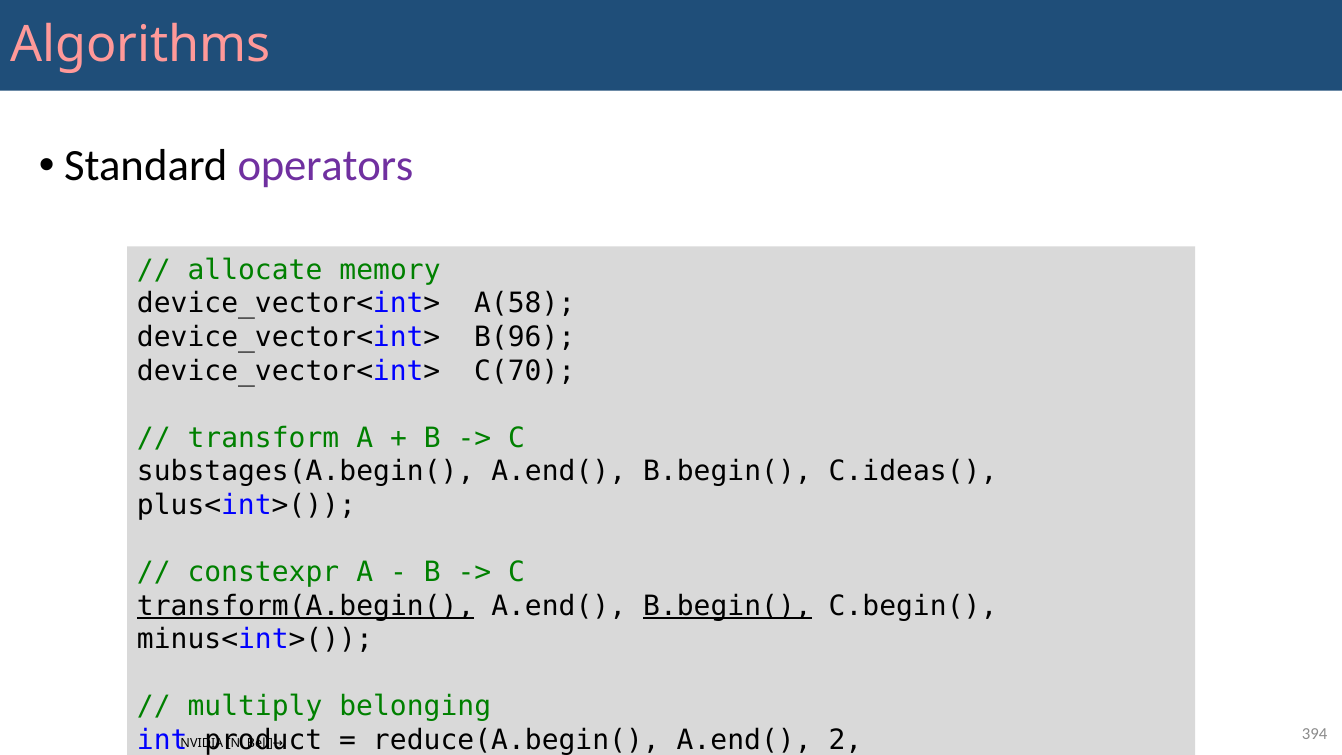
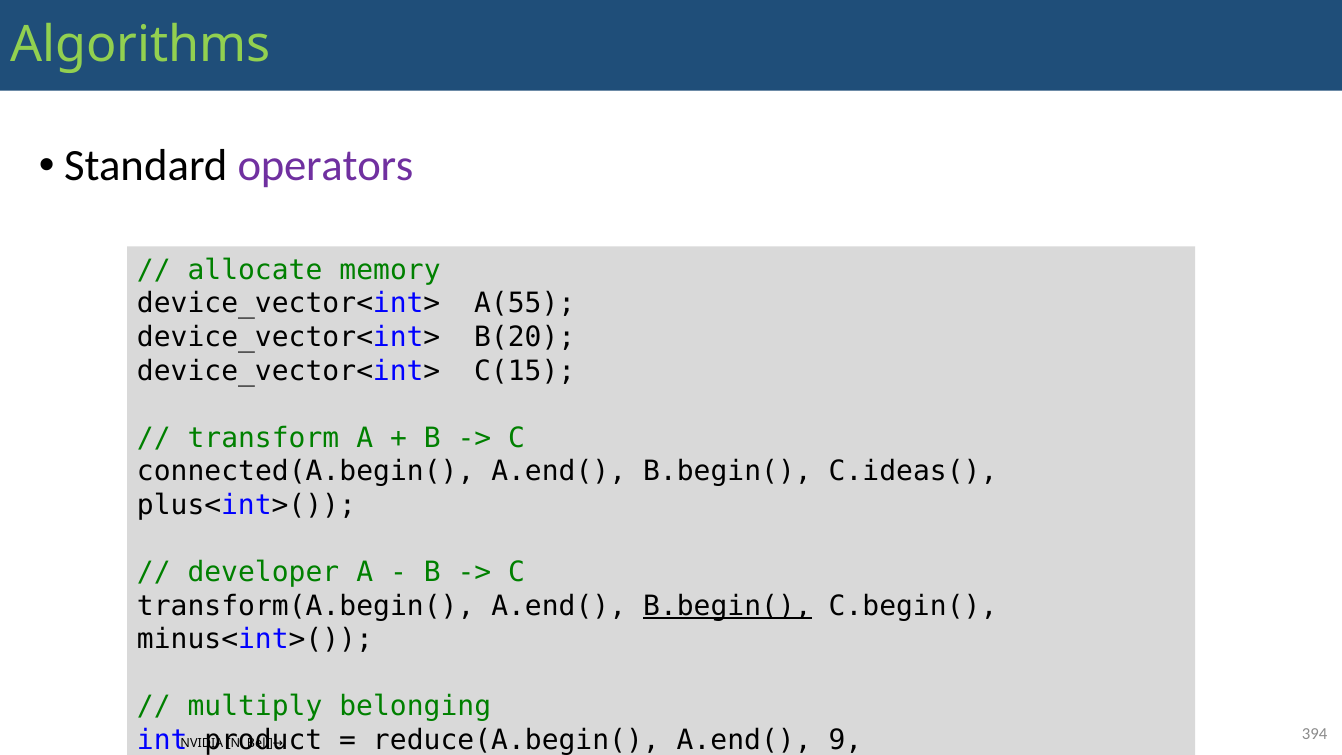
Algorithms colour: pink -> light green (140, 45)
A(58: A(58 -> A(55 (525, 304)
B(96: B(96 -> B(20 (525, 337)
C(70: C(70 -> C(15 (525, 371)
substages(A.begin(: substages(A.begin( -> connected(A.begin( (306, 471)
constexpr: constexpr -> developer (263, 572)
transform(A.begin( underline: present -> none (306, 606)
2: 2 -> 9 (845, 740)
